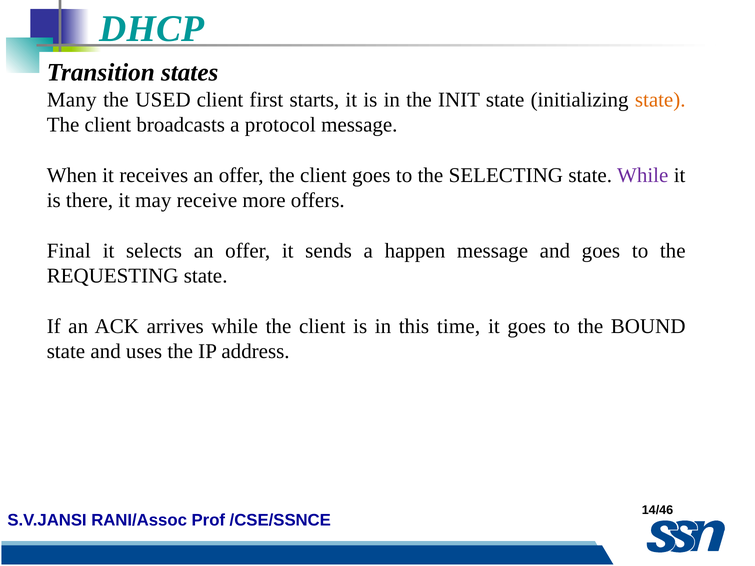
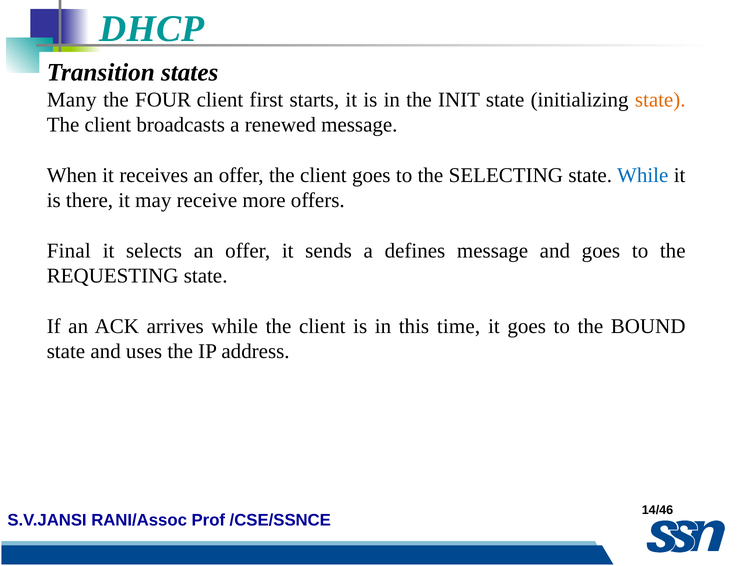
USED: USED -> FOUR (163, 100)
protocol: protocol -> renewed (280, 125)
While colour: purple -> blue (643, 175)
happen: happen -> defines (415, 251)
